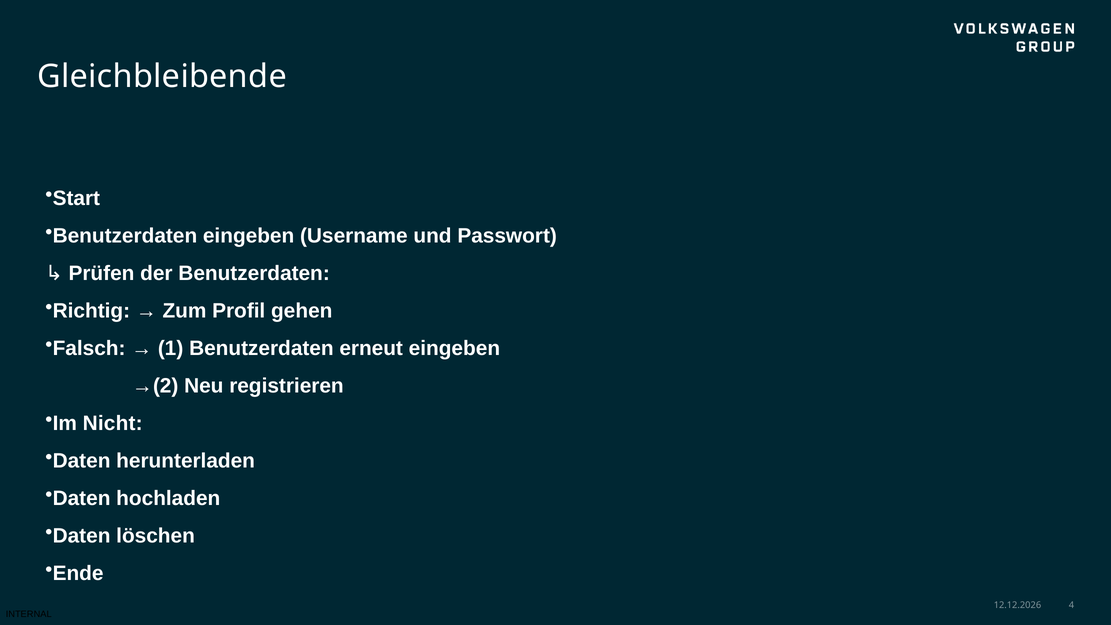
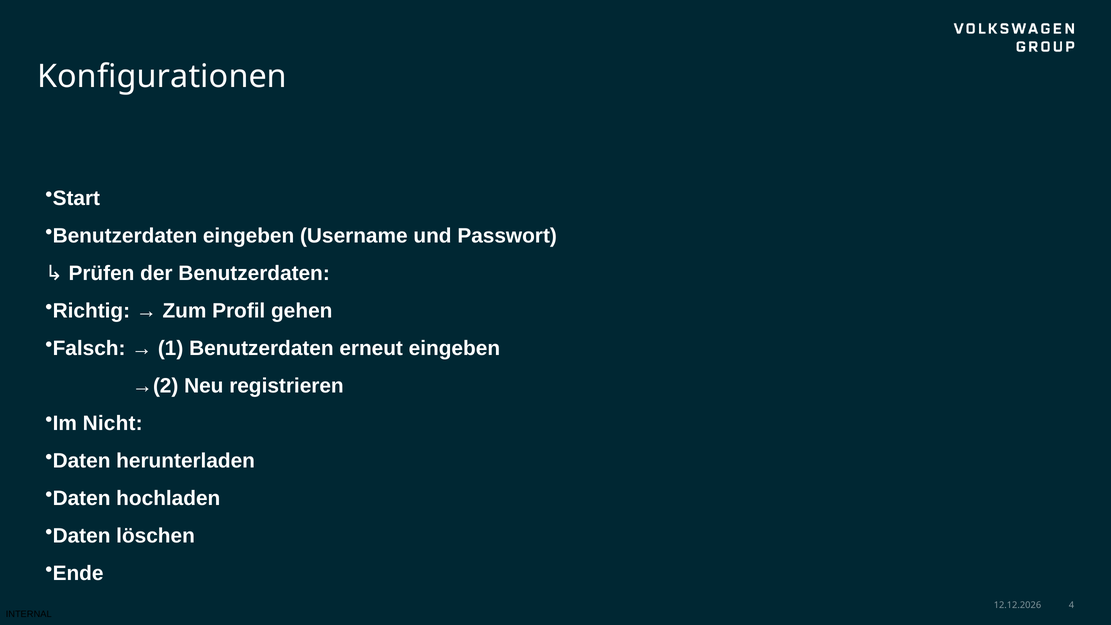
Gleichbleibende: Gleichbleibende -> Konfigurationen (162, 76)
